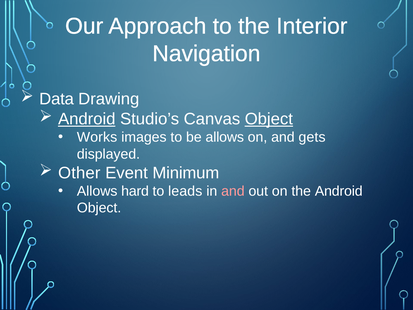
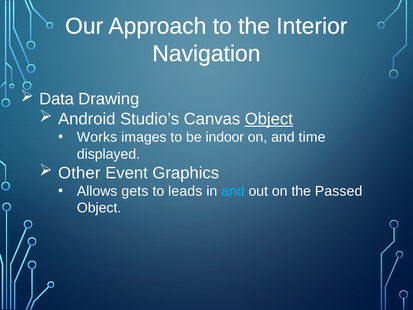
Android underline: present -> none (87, 119)
be allows: allows -> indoor (225, 137)
gets: gets -> time (312, 137)
Minimum: Minimum -> Graphics (186, 173)
hard: hard -> gets (135, 191)
and colour: pink -> light blue (233, 191)
the Android: Android -> Passed (339, 191)
